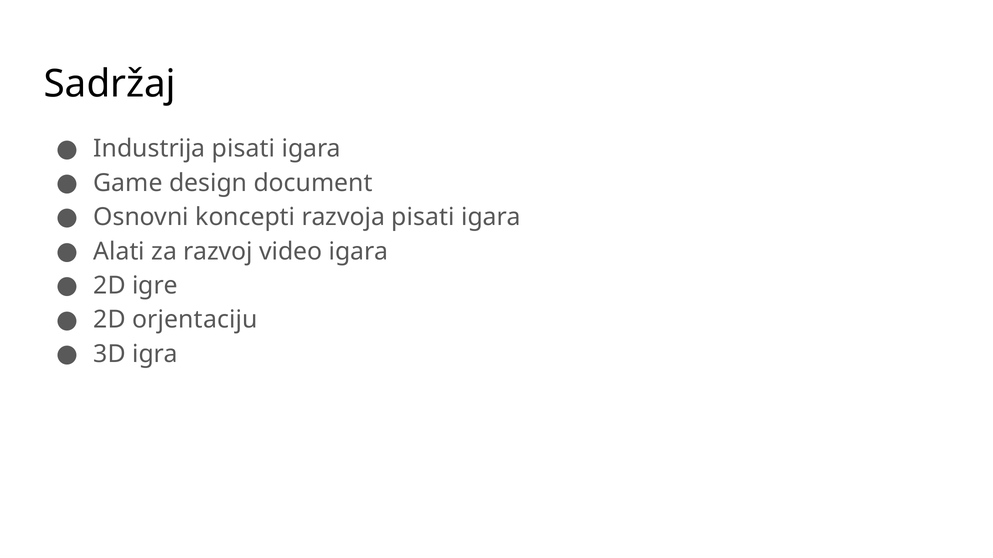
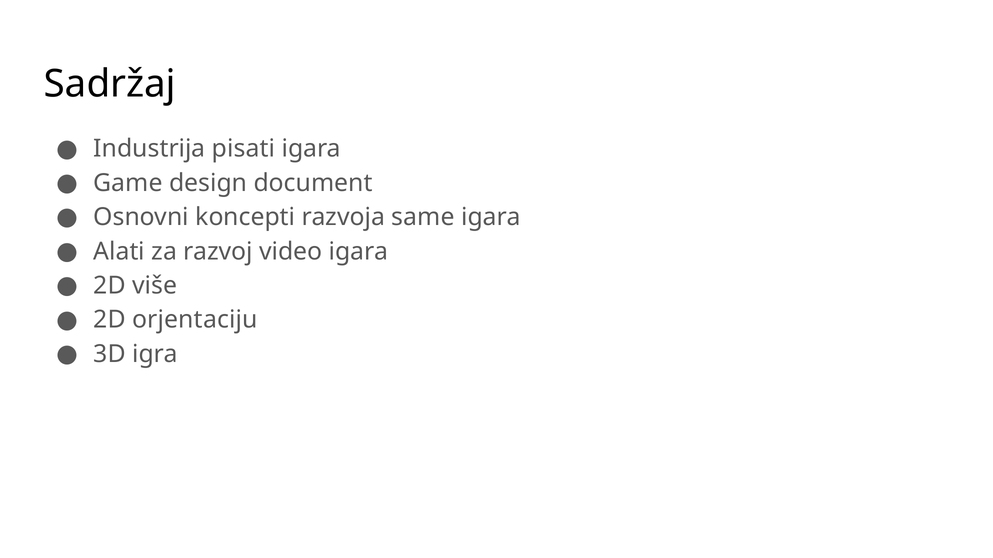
razvoja pisati: pisati -> same (423, 217)
igre: igre -> više (155, 286)
